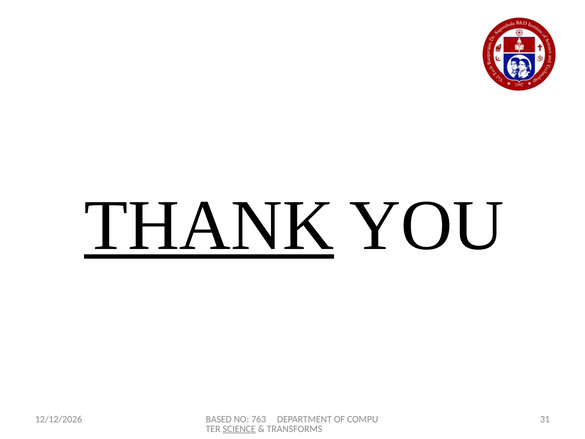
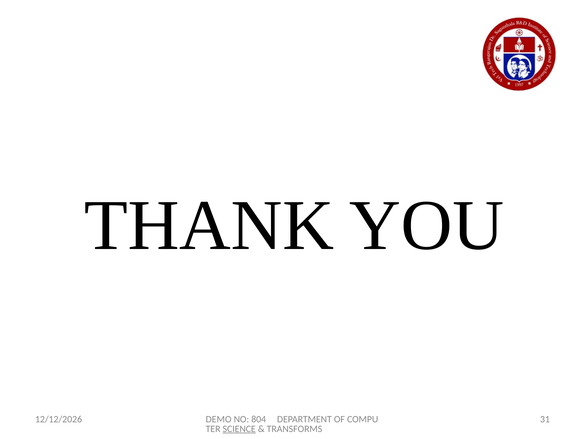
THANK underline: present -> none (209, 225)
BASED: BASED -> DEMO (219, 419)
763: 763 -> 804 (259, 419)
